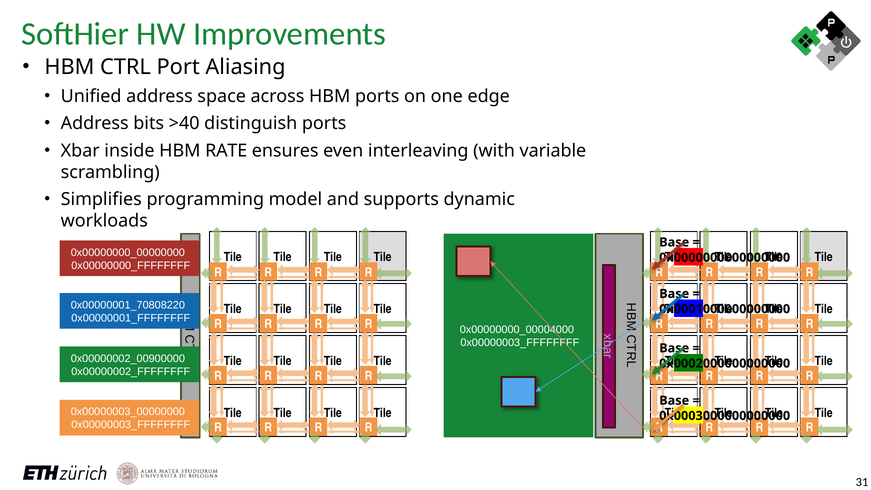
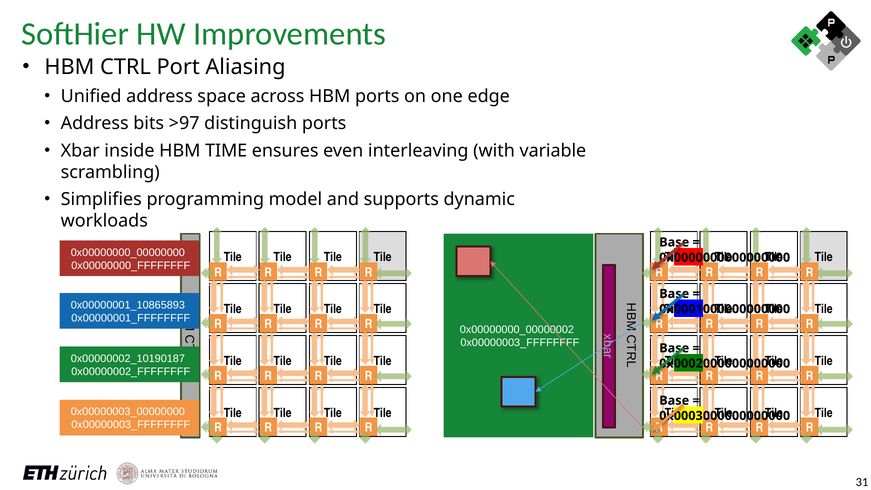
>40: >40 -> >97 (184, 123)
RATE: RATE -> TIME (226, 151)
0x00000001_70808220: 0x00000001_70808220 -> 0x00000001_10865893 (128, 305)
0x00000000_00004000: 0x00000000_00004000 -> 0x00000000_00000002 (517, 330)
0x00000002_00900000: 0x00000002_00900000 -> 0x00000002_10190187 (128, 358)
